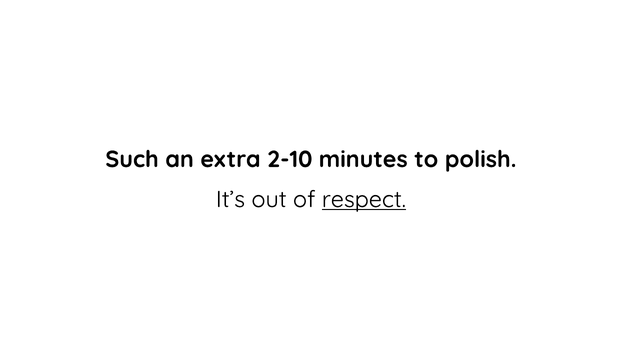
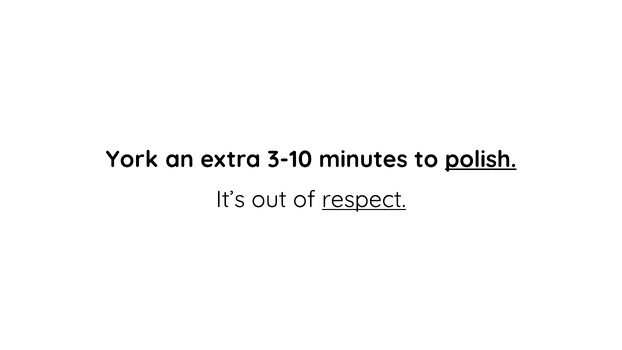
Such: Such -> York (132, 159)
2-10: 2-10 -> 3-10 (290, 159)
polish underline: none -> present (481, 159)
